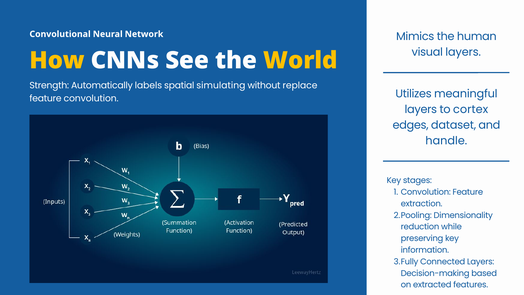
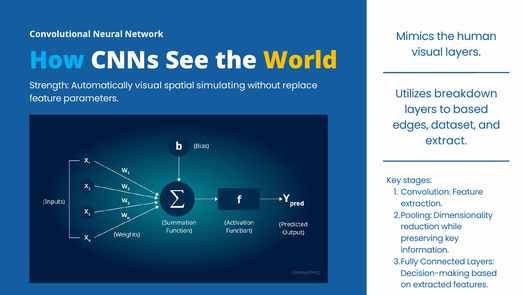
How colour: yellow -> light blue (57, 61)
Automatically labels: labels -> visual (148, 86)
meaningful: meaningful -> breakdown (466, 94)
feature convolution: convolution -> parameters (91, 98)
to cortex: cortex -> based (471, 109)
handle: handle -> extract (446, 141)
